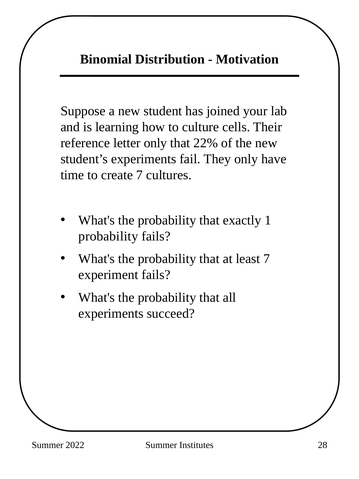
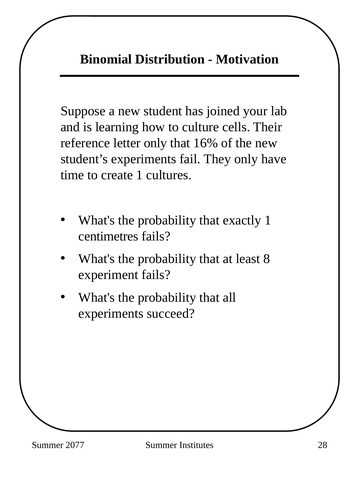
22%: 22% -> 16% (206, 143)
create 7: 7 -> 1 (140, 175)
probability: probability -> centimetres (108, 236)
least 7: 7 -> 8 (267, 259)
2022: 2022 -> 2077 (75, 445)
